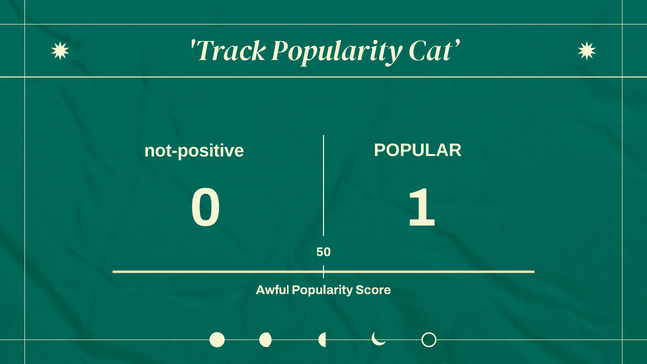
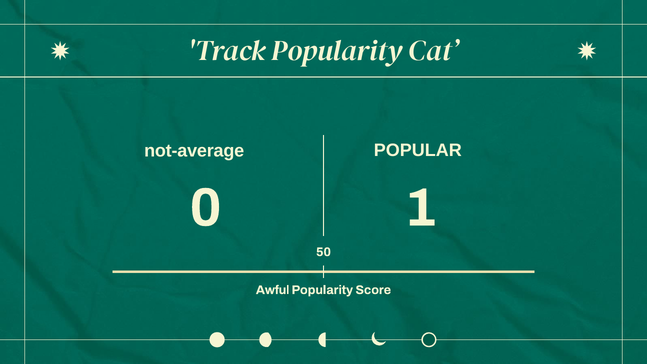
not-positive: not-positive -> not-average (194, 151)
